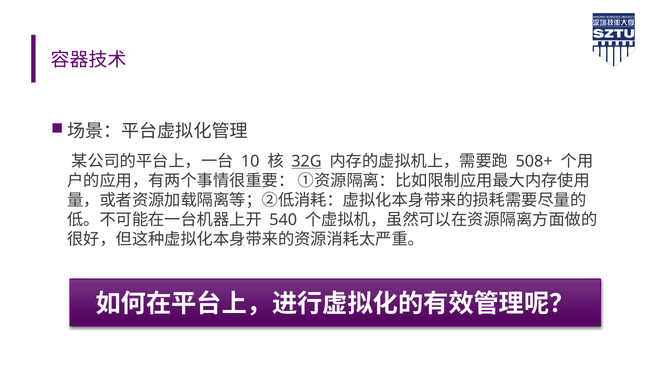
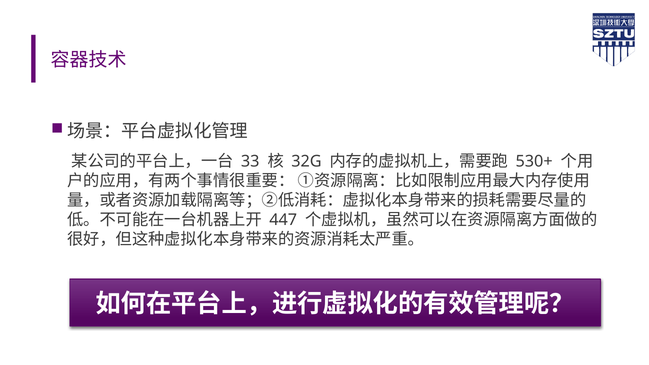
10: 10 -> 33 (250, 161)
32G underline: present -> none (306, 161)
508+: 508+ -> 530+ (534, 161)
540: 540 -> 447 (283, 220)
